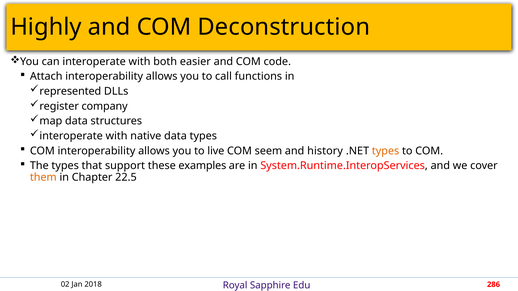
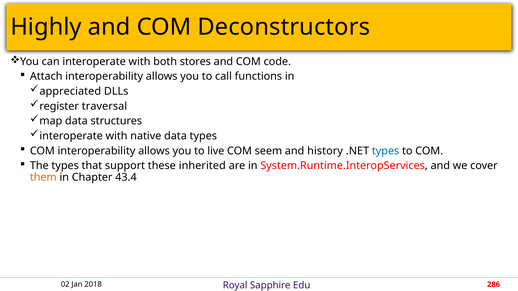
Deconstruction: Deconstruction -> Deconstructors (284, 27)
easier: easier -> stores (195, 62)
represented: represented -> appreciated (70, 91)
company: company -> traversal (104, 106)
types colour: orange -> blue (386, 151)
examples: examples -> inherited (202, 166)
22.5: 22.5 -> 43.4 (126, 178)
